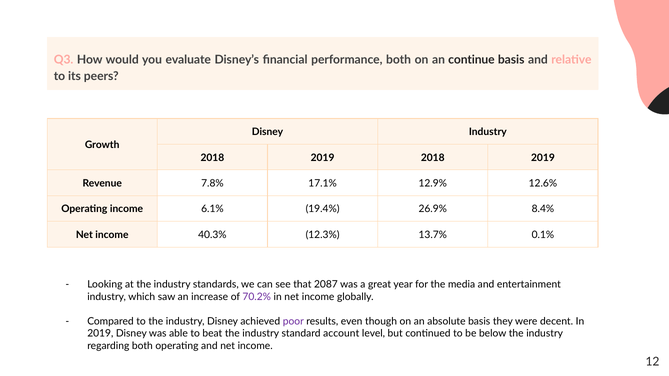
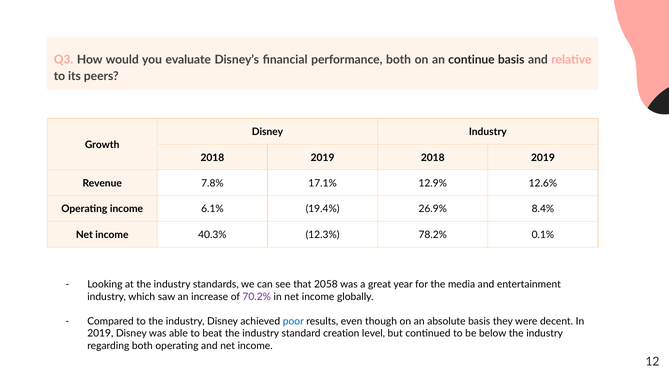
13.7%: 13.7% -> 78.2% (433, 235)
2087: 2087 -> 2058 (326, 285)
poor colour: purple -> blue (293, 322)
account: account -> creation (341, 334)
